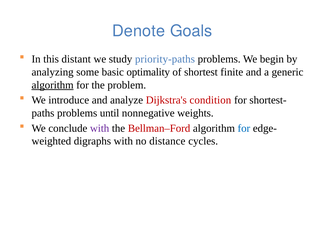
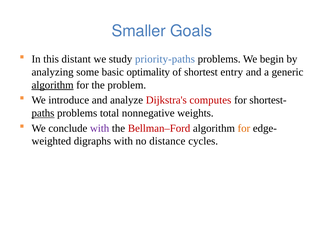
Denote: Denote -> Smaller (139, 31)
finite: finite -> entry (232, 72)
condition: condition -> computes (210, 100)
paths underline: none -> present (43, 113)
until: until -> total (110, 113)
for colour: blue -> orange (244, 128)
